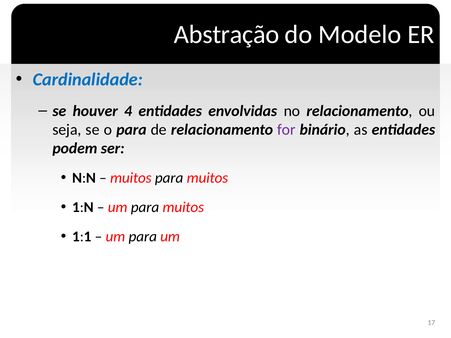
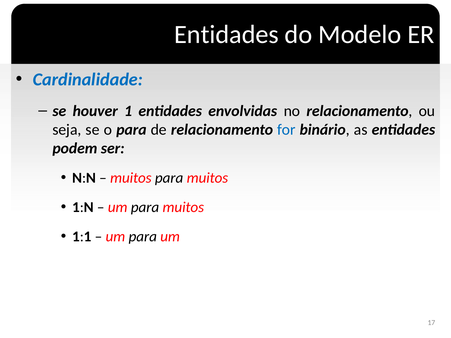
Abstração: Abstração -> Entidades (226, 35)
4: 4 -> 1 (128, 111)
for colour: purple -> blue (286, 130)
